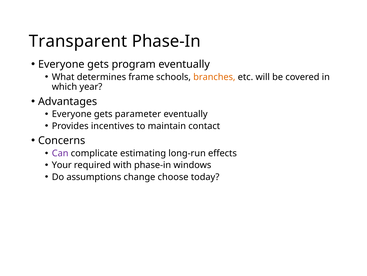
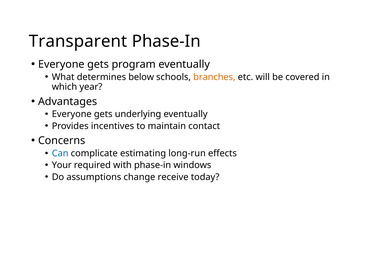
frame: frame -> below (141, 77)
parameter: parameter -> underlying (138, 114)
Can colour: purple -> blue (60, 153)
choose: choose -> receive (173, 177)
